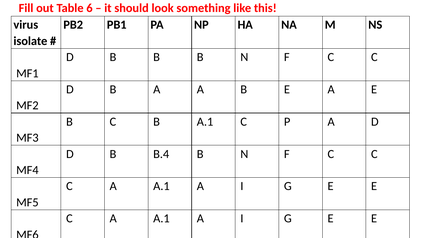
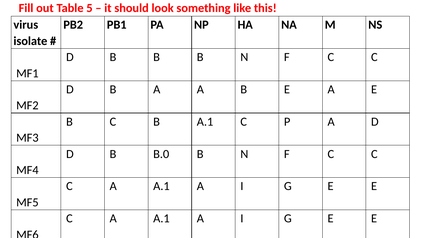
6: 6 -> 5 (89, 8)
B.4: B.4 -> B.0 (161, 154)
